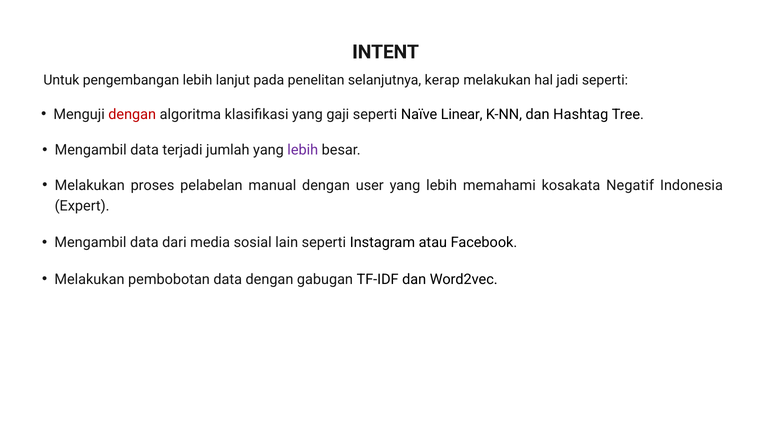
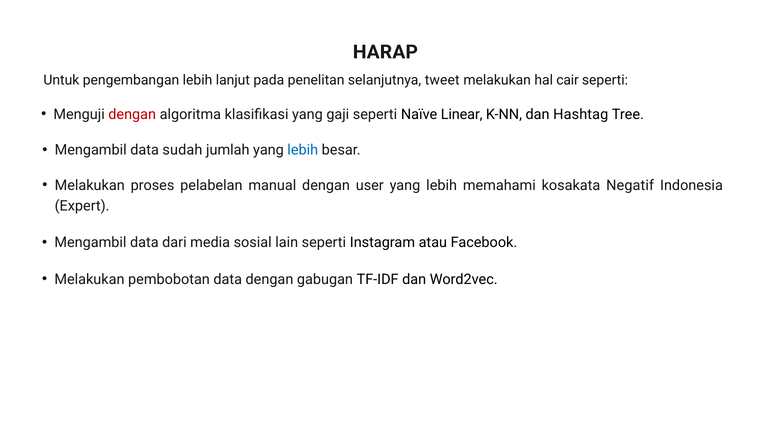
INTENT: INTENT -> HARAP (385, 52)
kerap: kerap -> tweet (442, 80)
jadi: jadi -> cair (568, 80)
terjadi: terjadi -> sudah (182, 150)
lebih colour: purple -> blue (303, 150)
